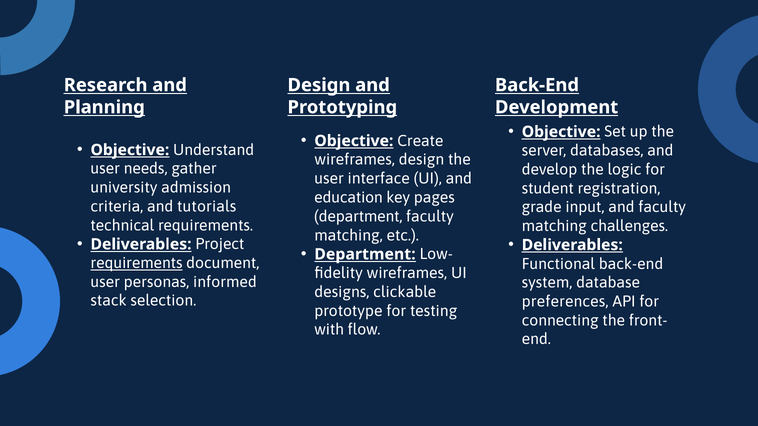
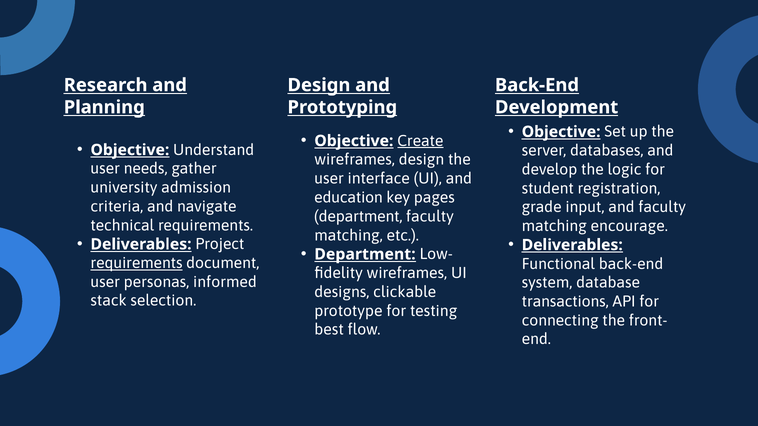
Create underline: none -> present (420, 141)
tutorials: tutorials -> navigate (207, 207)
challenges: challenges -> encourage (629, 226)
preferences: preferences -> transactions (565, 302)
with: with -> best (329, 330)
